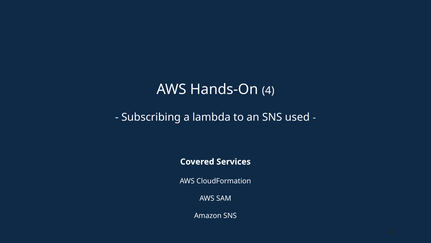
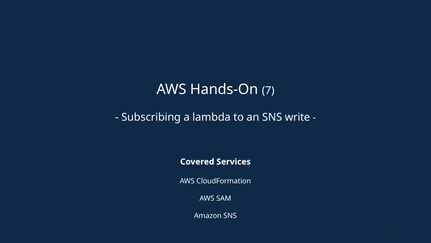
4: 4 -> 7 (268, 90)
used: used -> write (297, 117)
